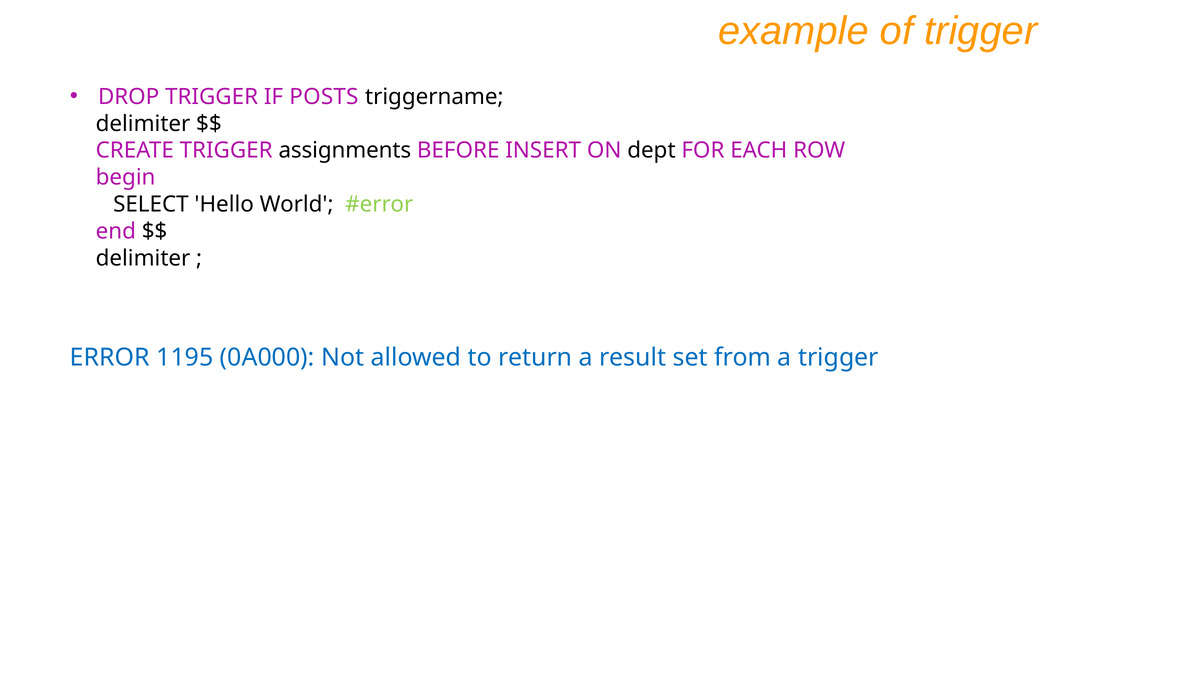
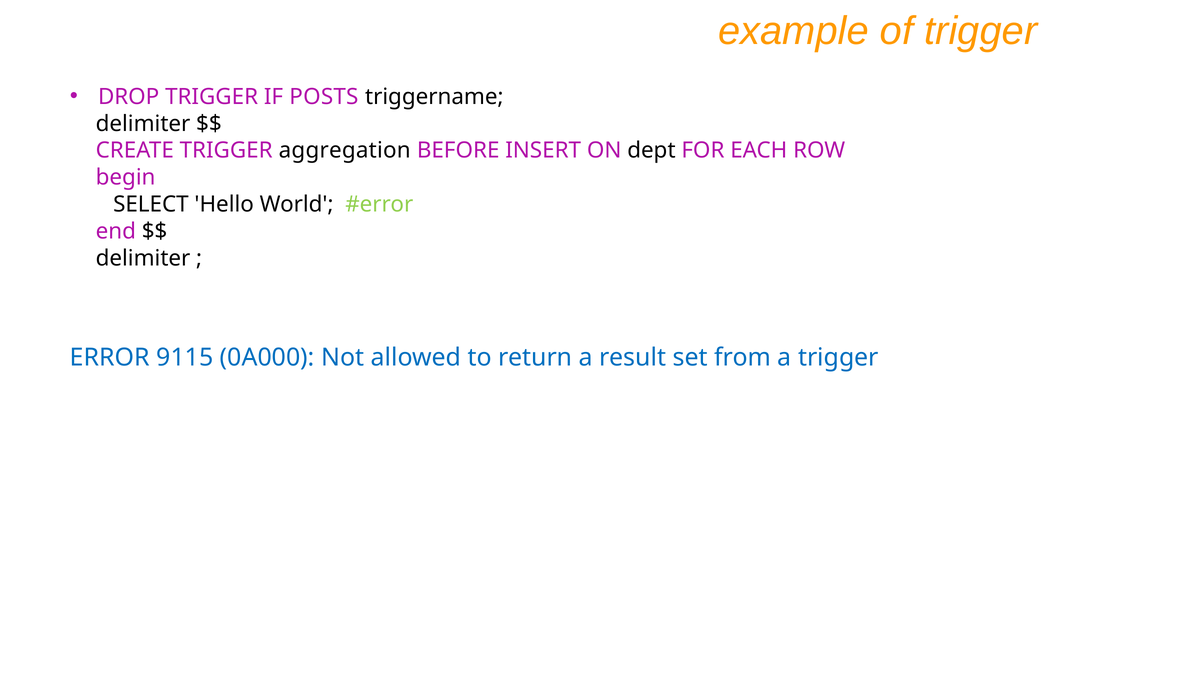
assignments: assignments -> aggregation (345, 151)
1195: 1195 -> 9115 (185, 357)
